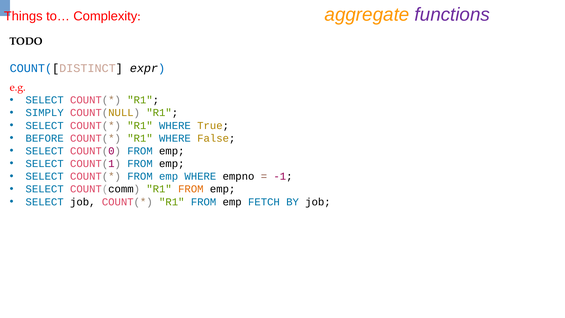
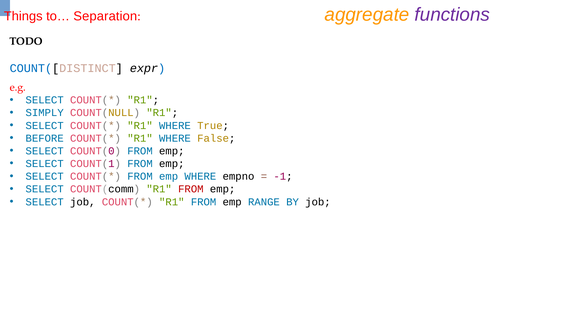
Complexity: Complexity -> Separation (105, 16)
FROM colour: orange -> red (191, 189)
FETCH: FETCH -> RANGE (264, 202)
